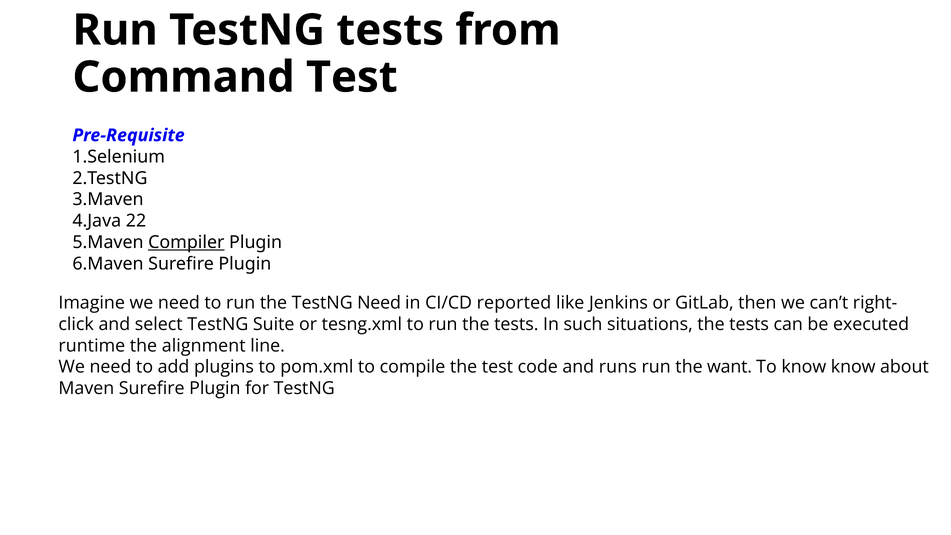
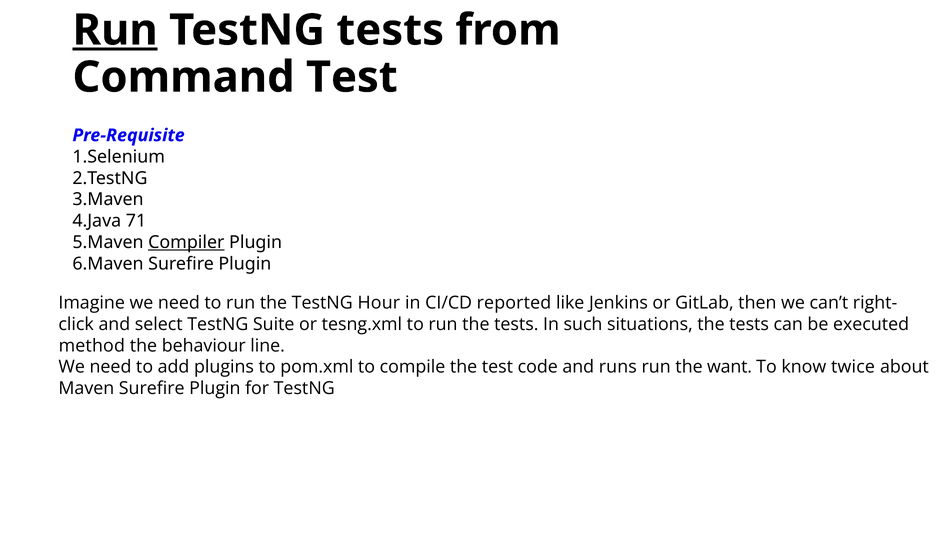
Run underline: none -> present (115, 30)
22: 22 -> 71 (136, 221)
TestNG Need: Need -> Hour (379, 303)
runtime: runtime -> method (92, 346)
alignment: alignment -> behaviour (204, 346)
know know: know -> twice (853, 367)
